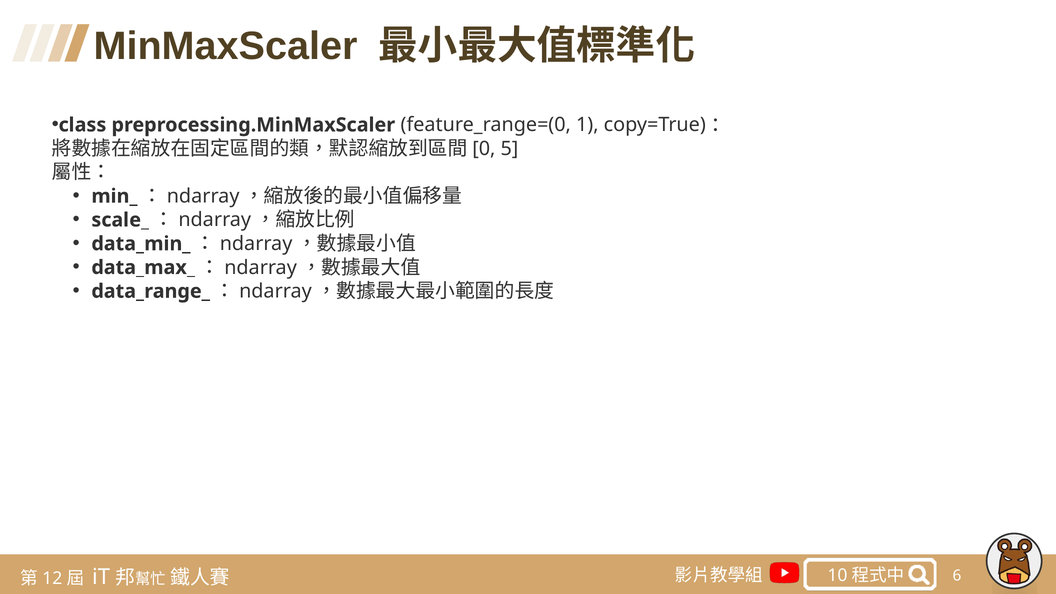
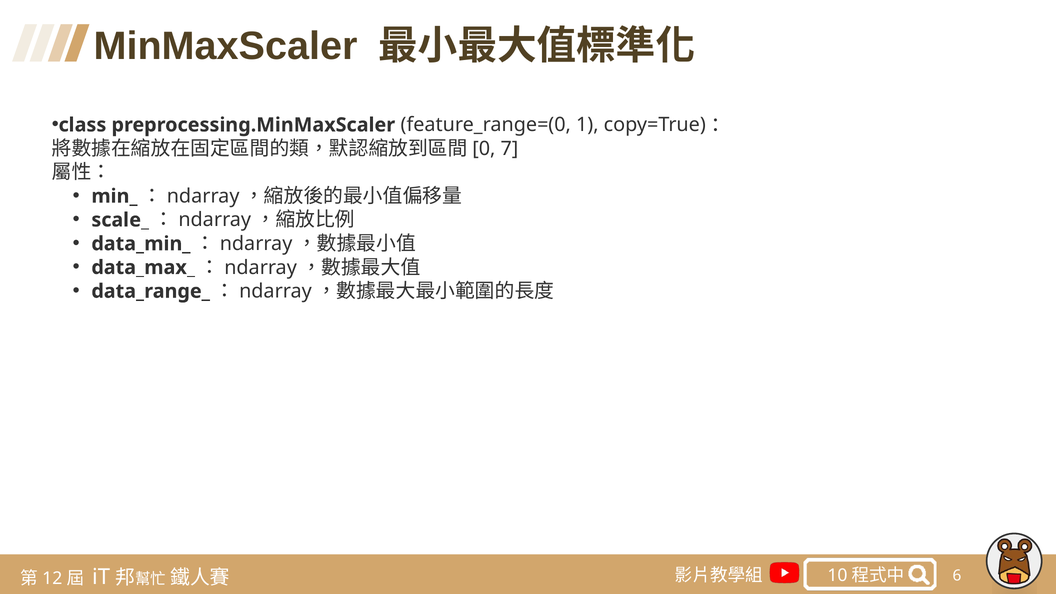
5: 5 -> 7 (509, 149)
